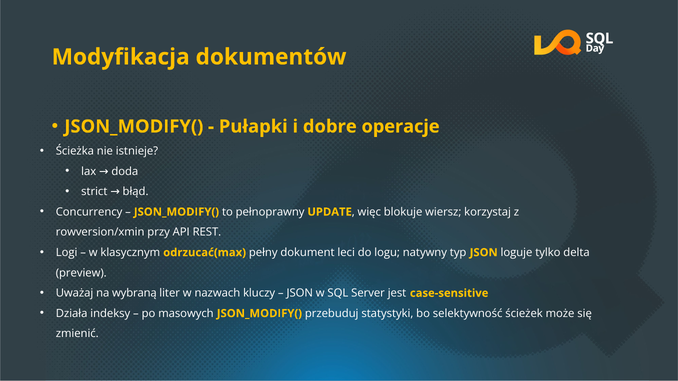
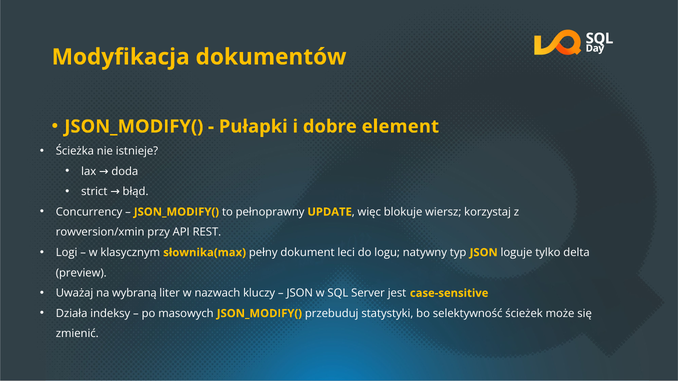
operacje: operacje -> element (400, 127)
odrzucać(max: odrzucać(max -> słownika(max (205, 253)
